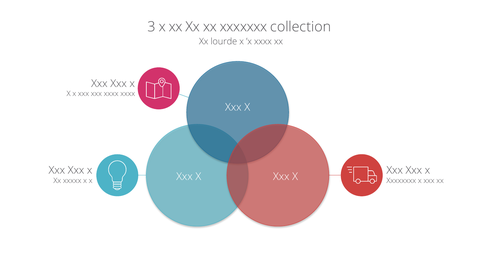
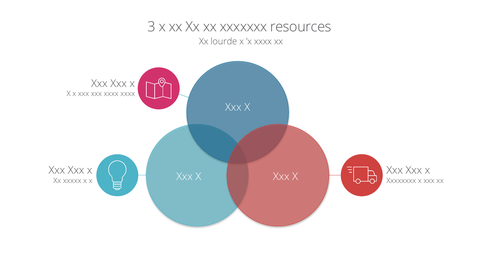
collection: collection -> resources (301, 27)
